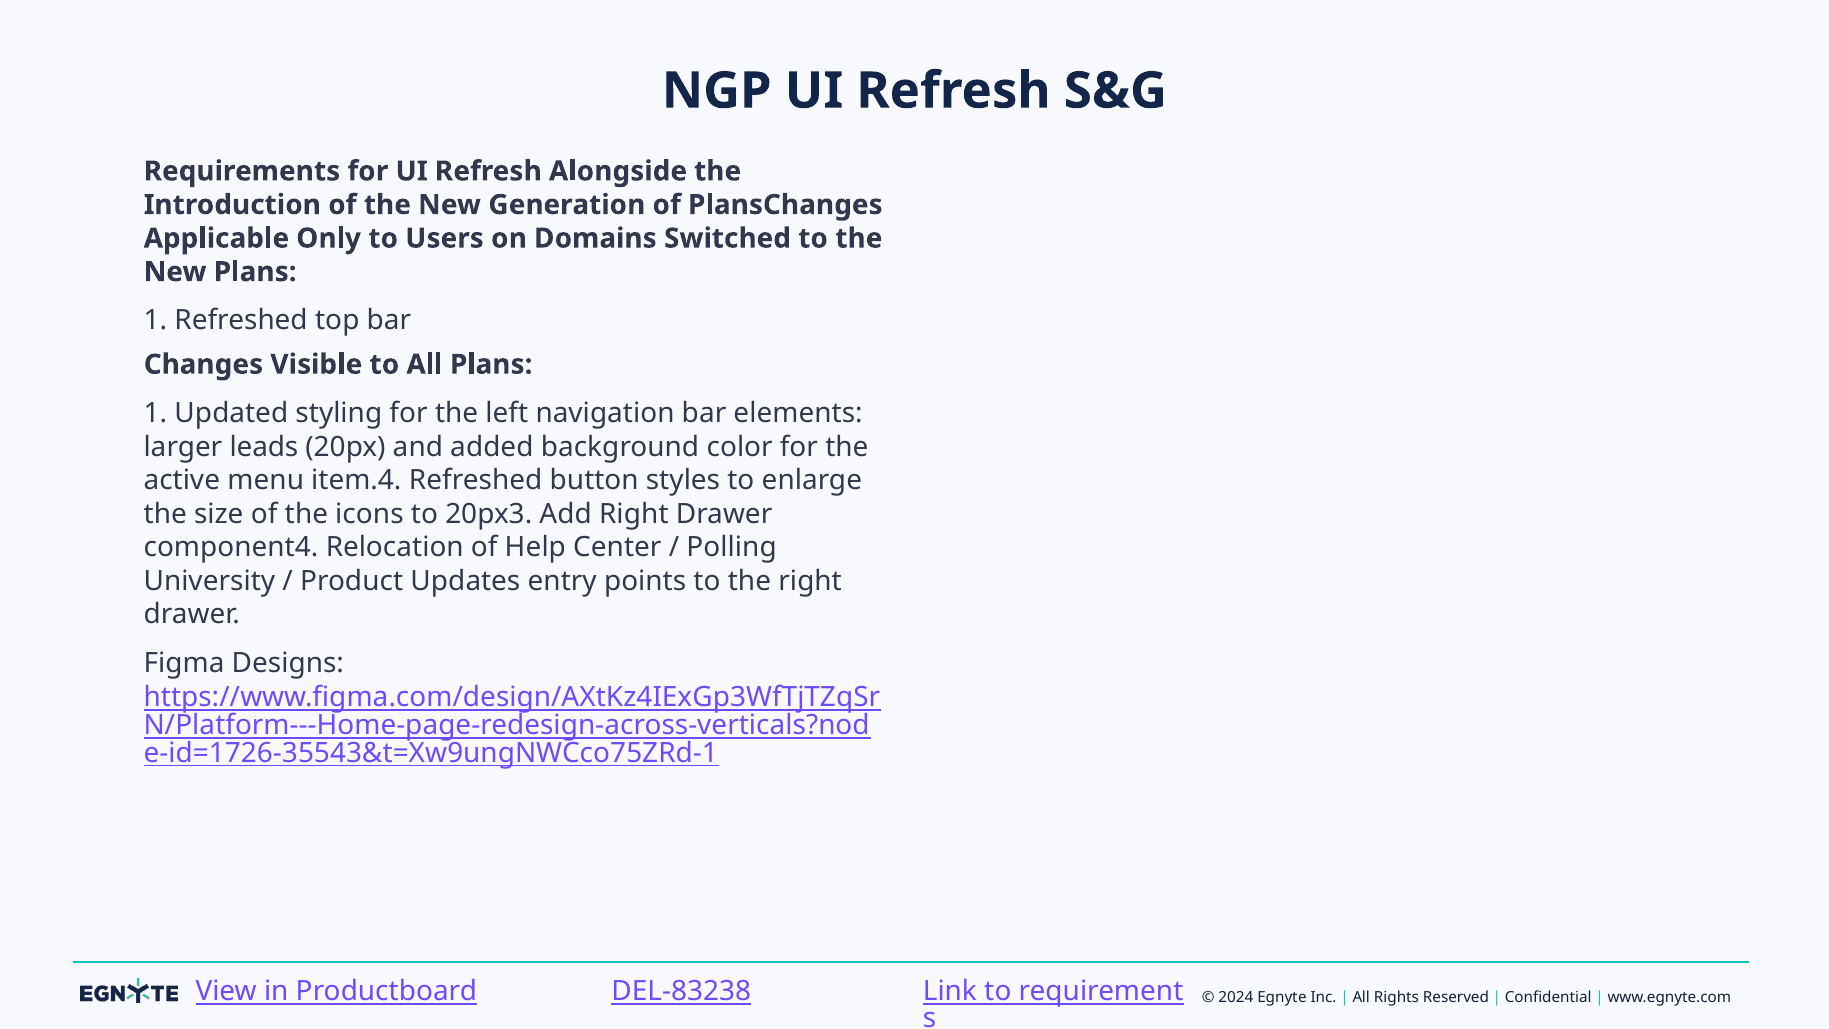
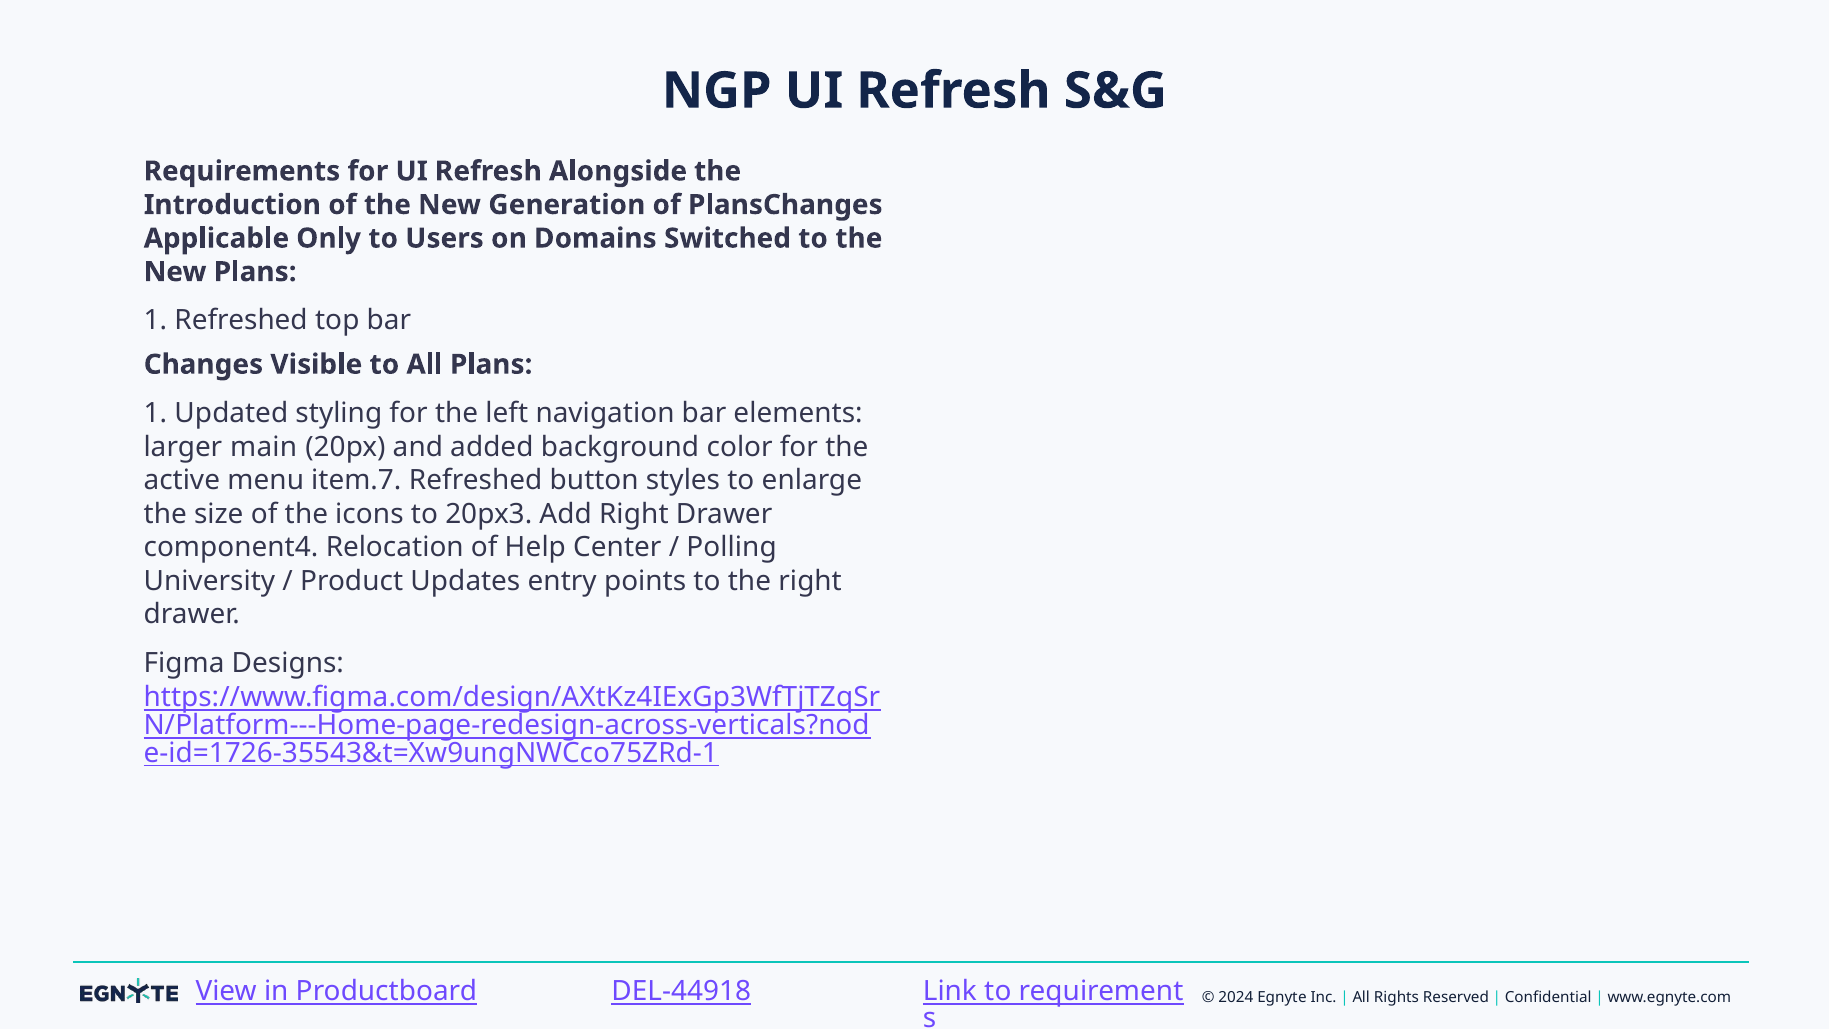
leads: leads -> main (264, 447)
item.4: item.4 -> item.7 (356, 480)
DEL-83238: DEL-83238 -> DEL-44918 (681, 991)
